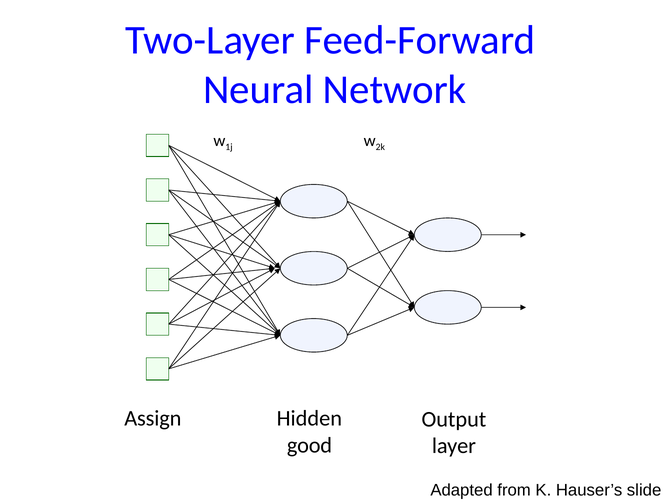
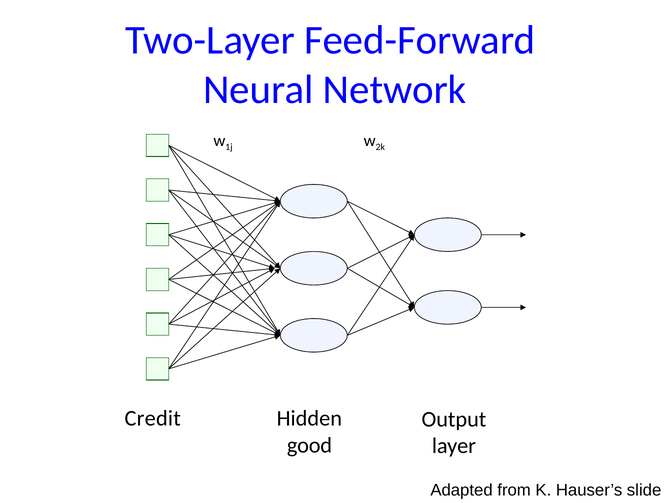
Assign: Assign -> Credit (153, 418)
